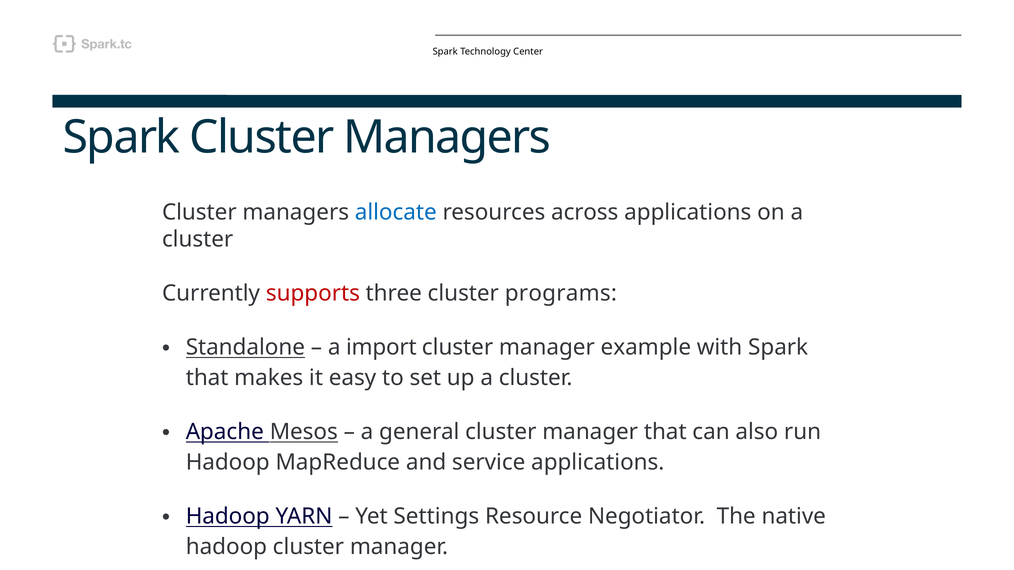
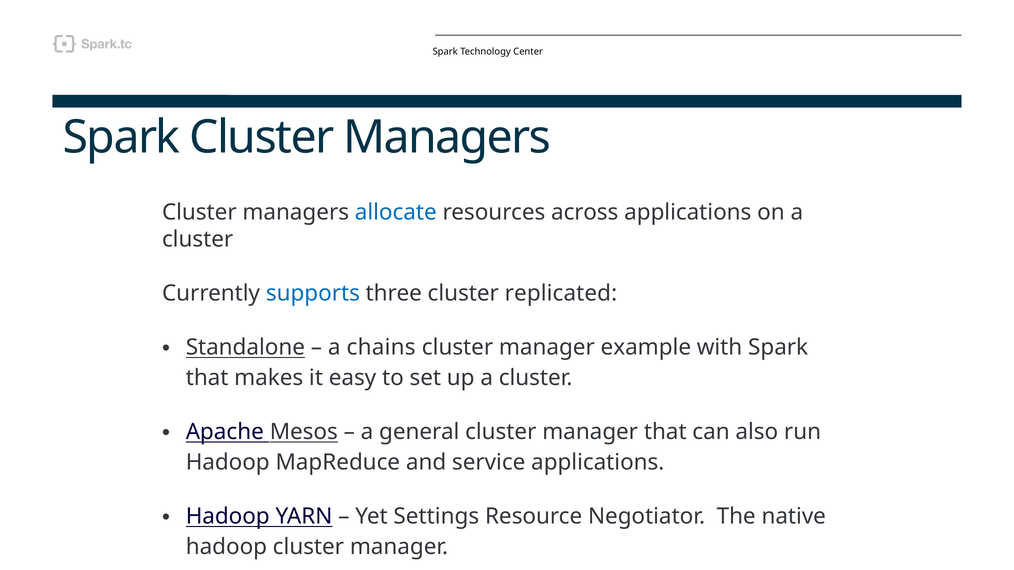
supports colour: red -> blue (313, 293)
programs: programs -> replicated (561, 293)
import: import -> chains (381, 347)
